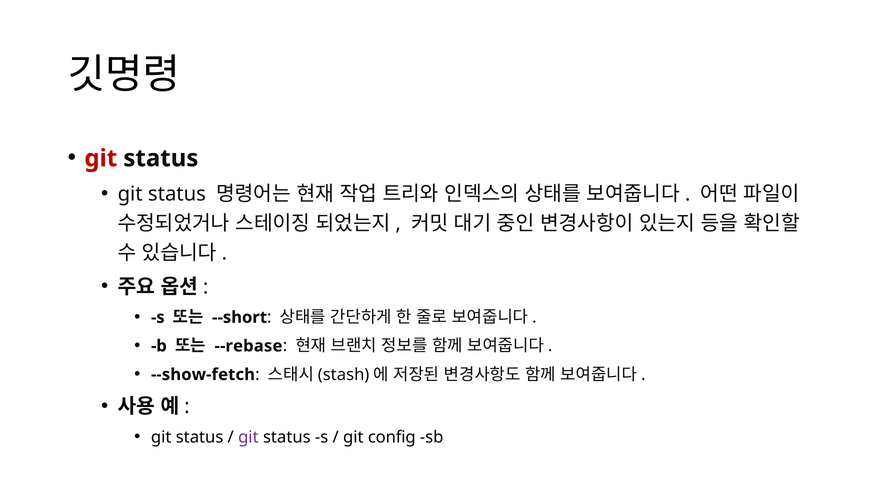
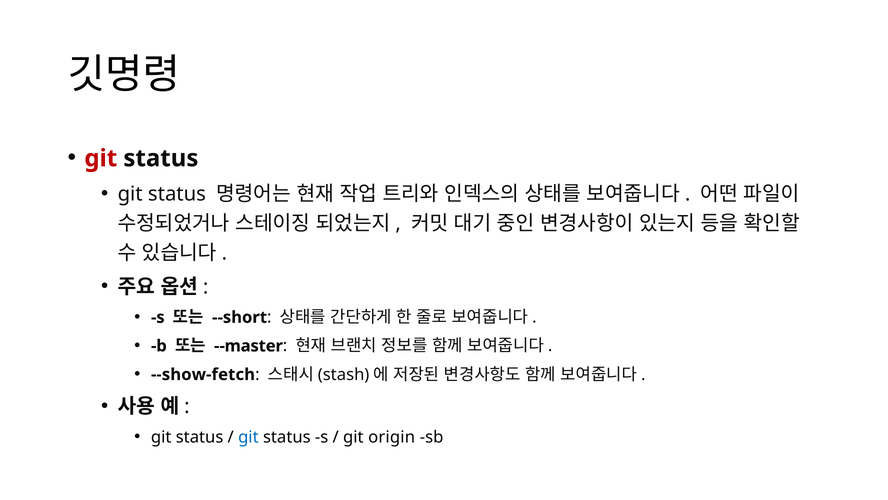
--rebase: --rebase -> --master (249, 346)
git colour: purple -> blue (248, 437)
config: config -> origin (392, 437)
